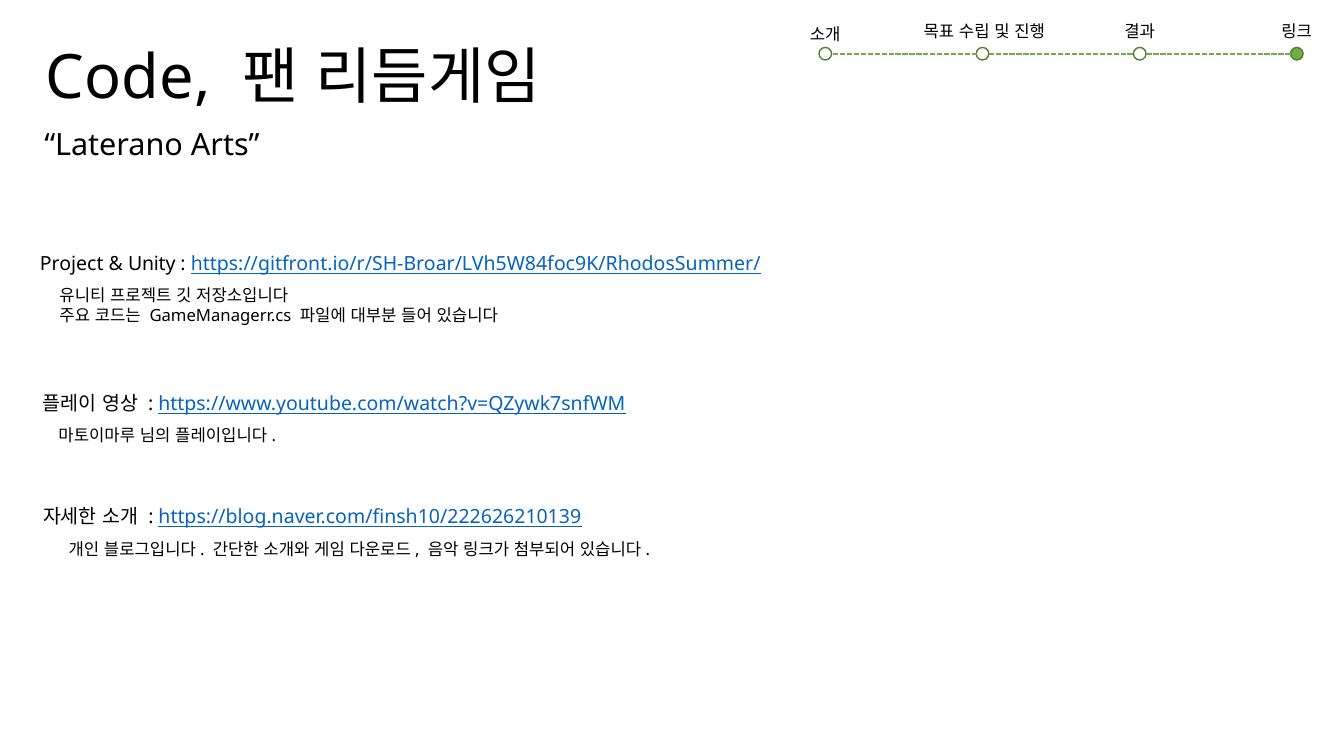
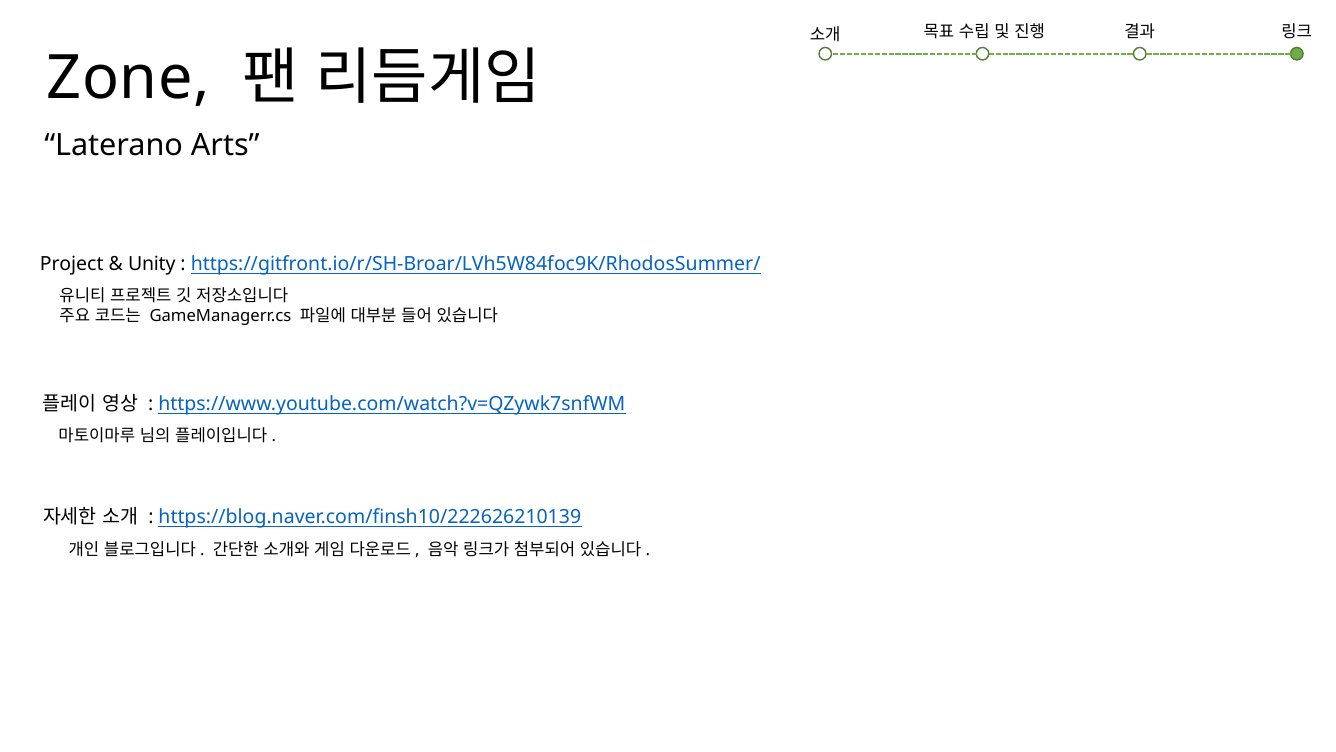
Code: Code -> Zone (128, 79)
